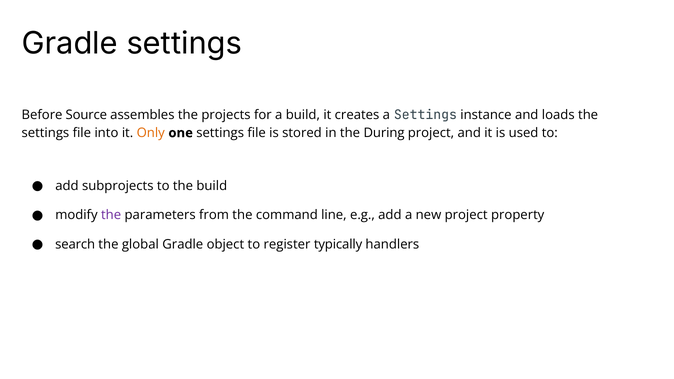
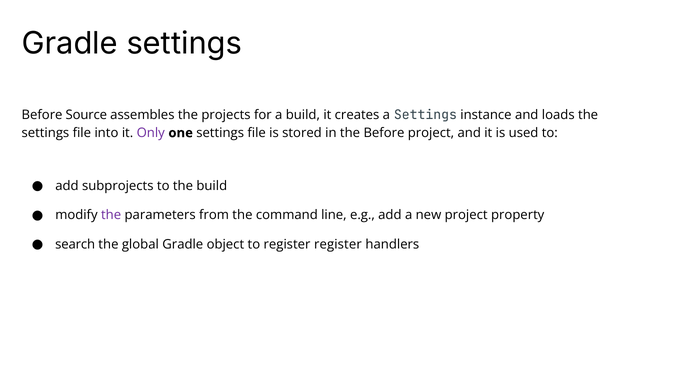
Only colour: orange -> purple (151, 133)
the During: During -> Before (384, 133)
register typically: typically -> register (338, 244)
